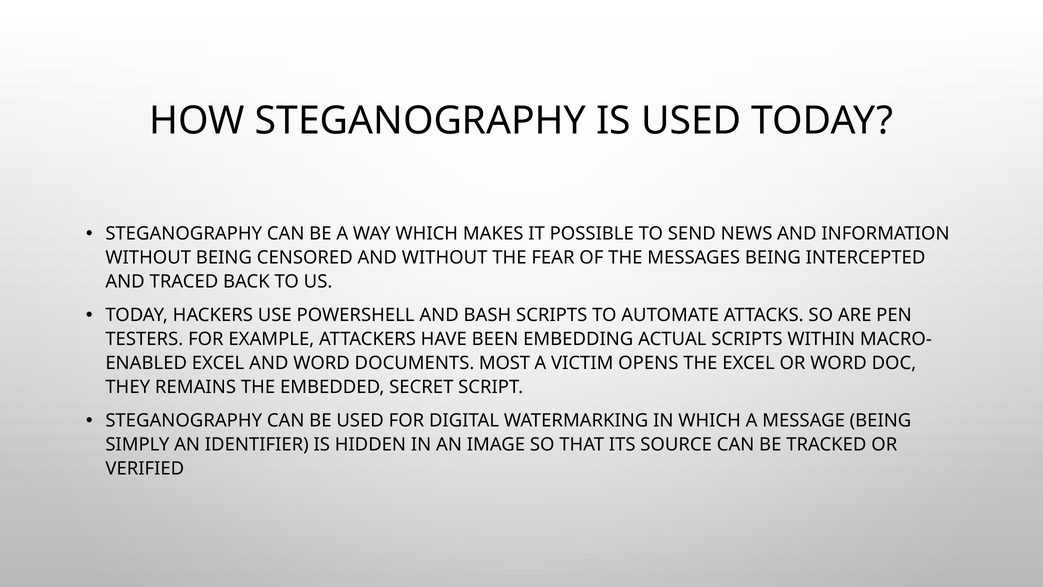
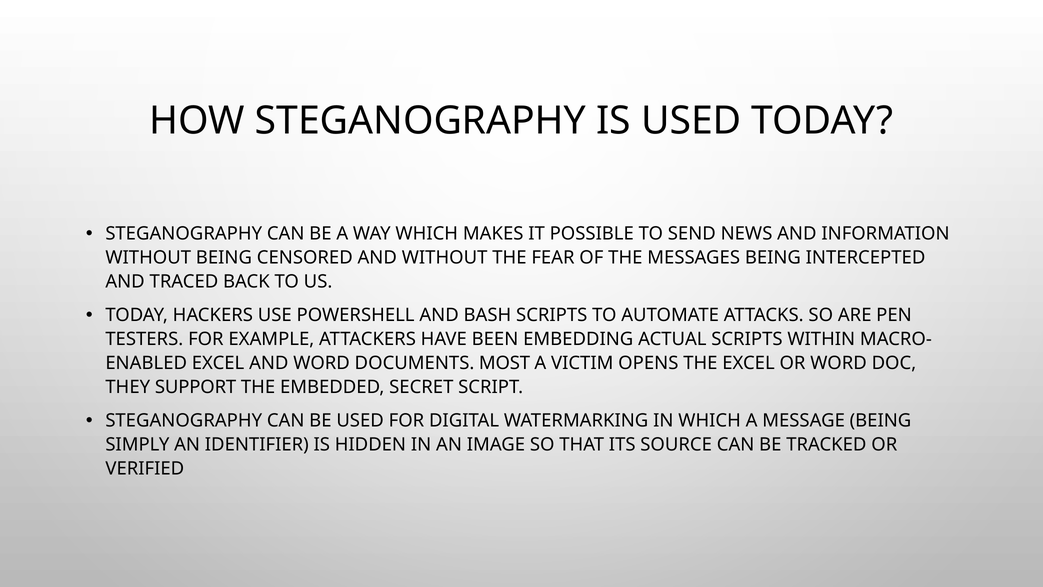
REMAINS: REMAINS -> SUPPORT (196, 387)
